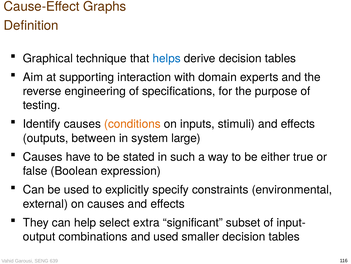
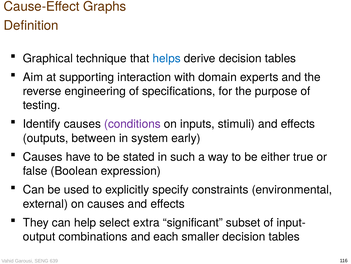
conditions colour: orange -> purple (132, 124)
large: large -> early (186, 138)
and used: used -> each (166, 236)
